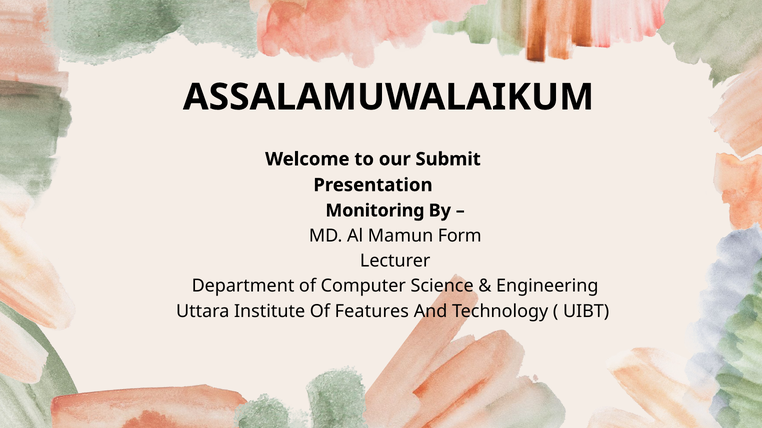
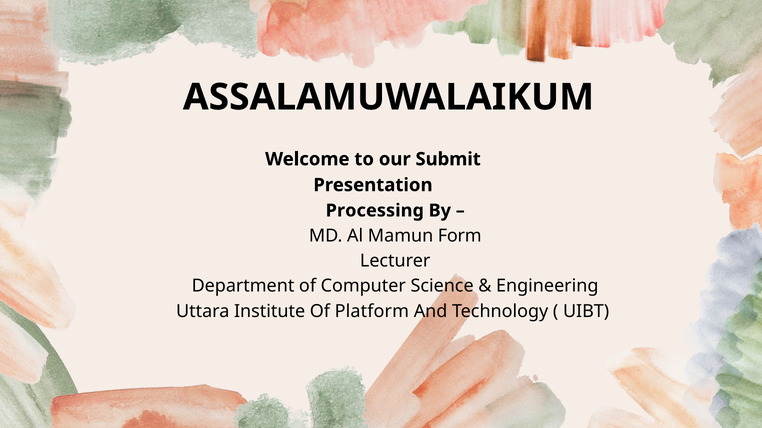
Monitoring: Monitoring -> Processing (375, 211)
Features: Features -> Platform (372, 312)
